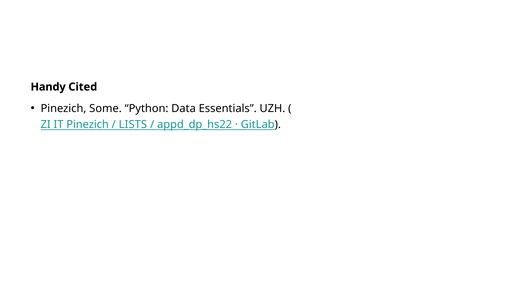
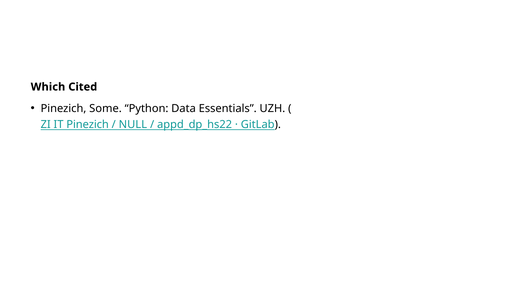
Handy: Handy -> Which (48, 87)
LISTS: LISTS -> NULL (133, 125)
